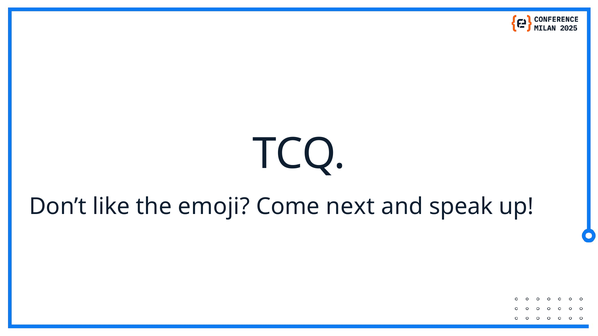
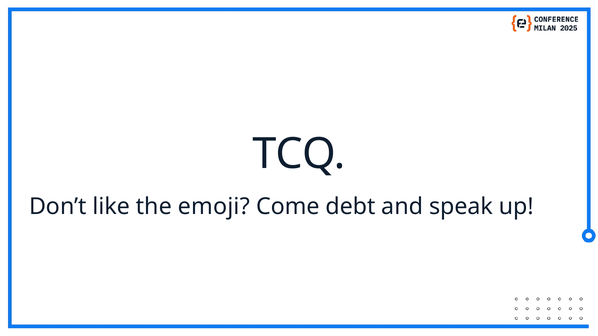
next: next -> debt (351, 207)
